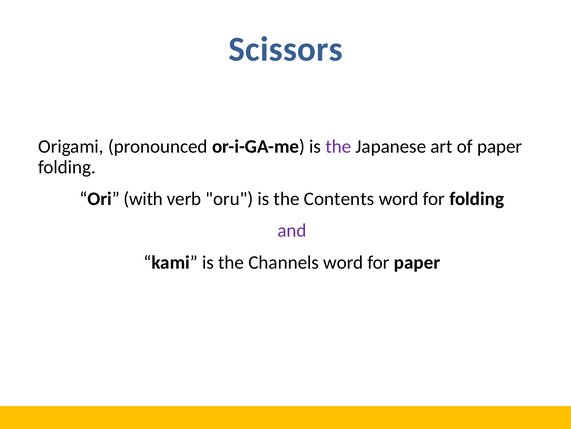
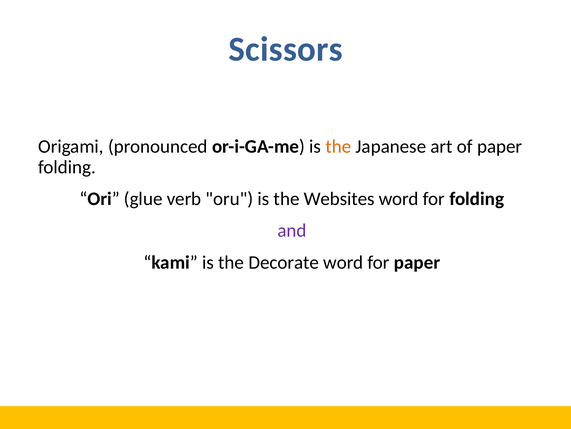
the colour: purple -> orange (338, 146)
with: with -> glue (143, 199)
Contents: Contents -> Websites (339, 199)
Channels: Channels -> Decorate (284, 262)
